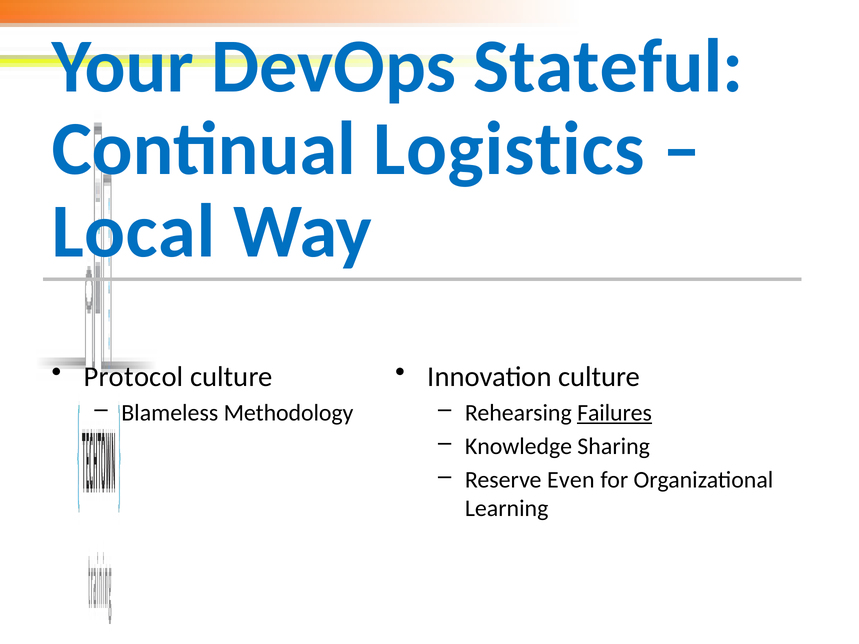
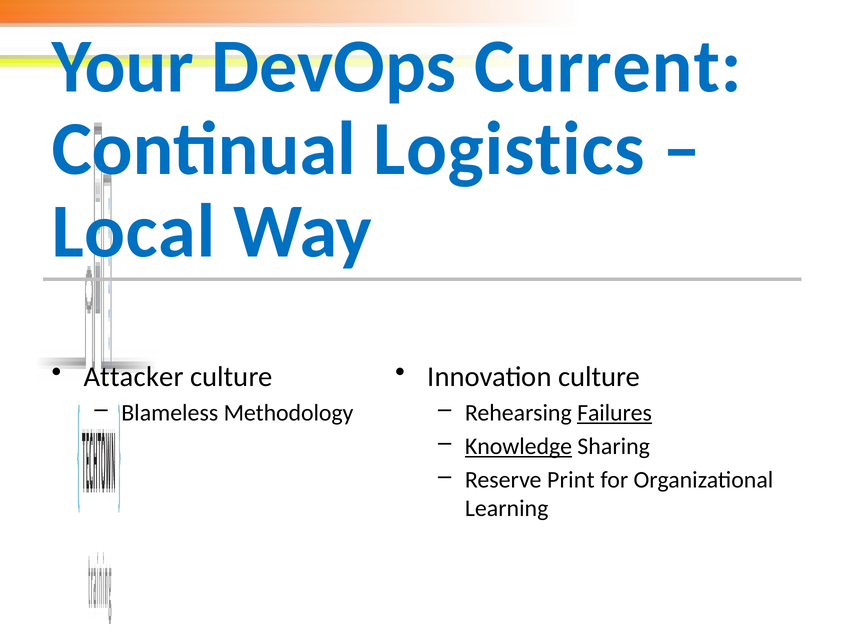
Stateful: Stateful -> Current (608, 67)
Protocol: Protocol -> Attacker (134, 377)
Knowledge underline: none -> present (519, 446)
Even: Even -> Print (571, 480)
